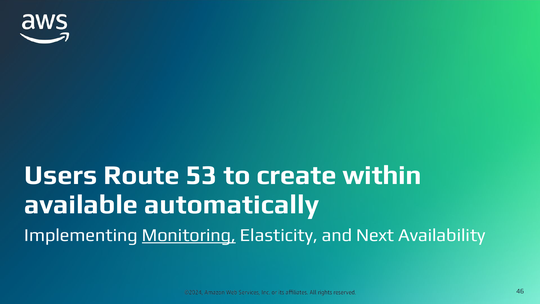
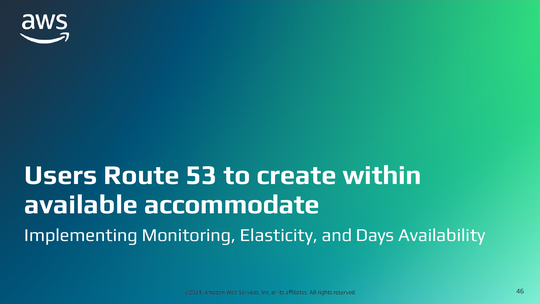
automatically: automatically -> accommodate (232, 204)
Monitoring underline: present -> none (189, 235)
Next: Next -> Days (375, 235)
